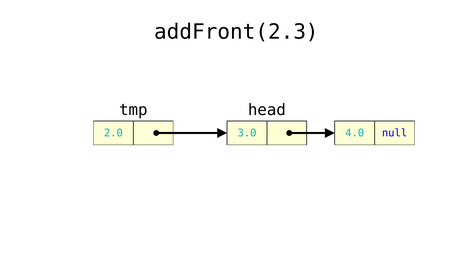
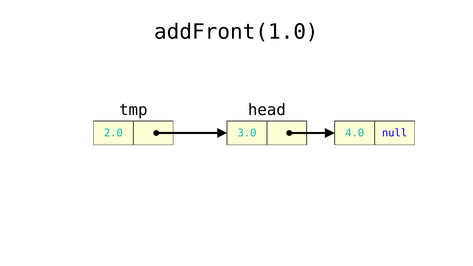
addFront(2.3: addFront(2.3 -> addFront(1.0 (236, 32)
